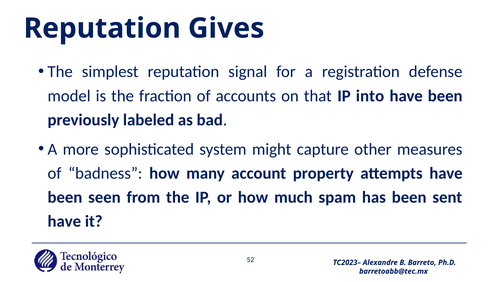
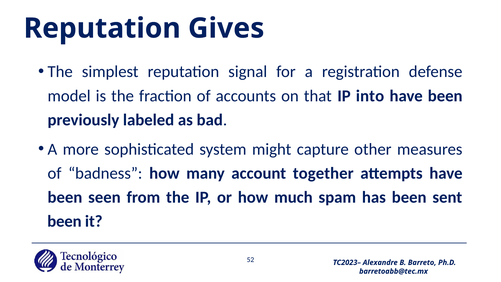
property: property -> together (323, 173)
have: have -> been (64, 221)
